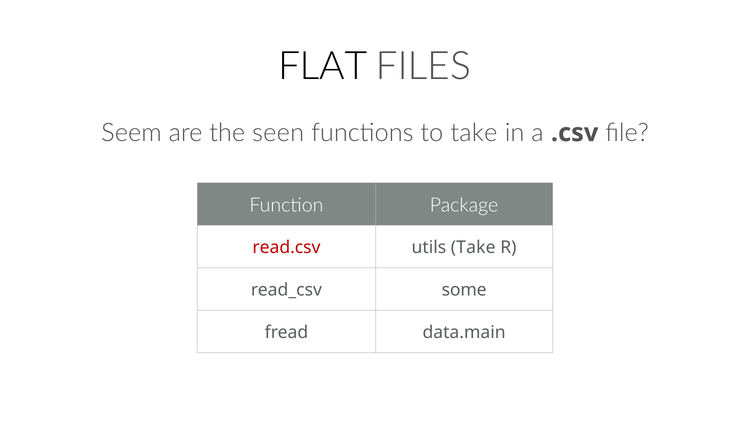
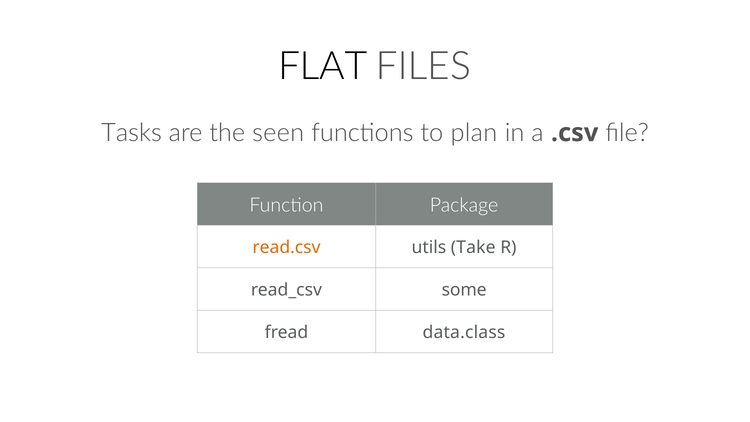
Seem: Seem -> Tasks (132, 133)
to take: take -> plan (474, 133)
read.csv colour: red -> orange (287, 247)
data.main: data.main -> data.class (464, 332)
